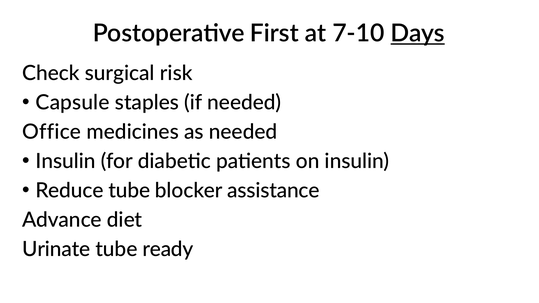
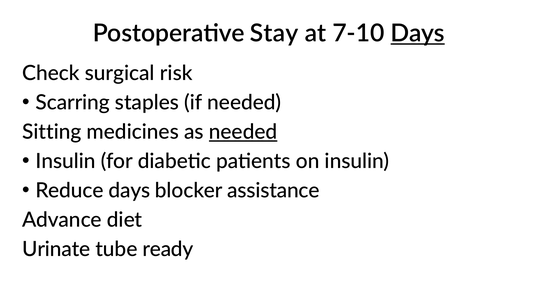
First: First -> Stay (274, 33)
Capsule: Capsule -> Scarring (73, 103)
Office: Office -> Sitting (52, 132)
needed underline: none -> present (243, 132)
Reduce tube: tube -> days (129, 191)
